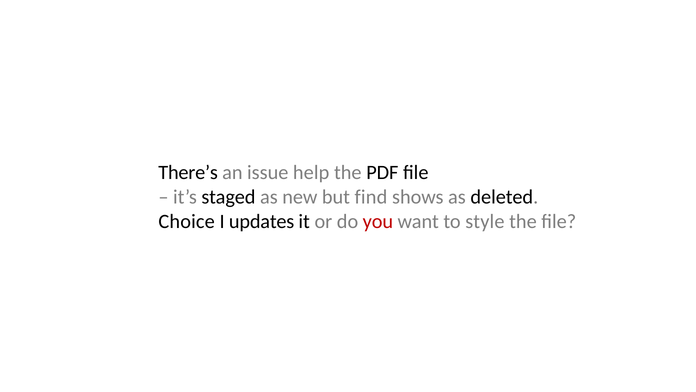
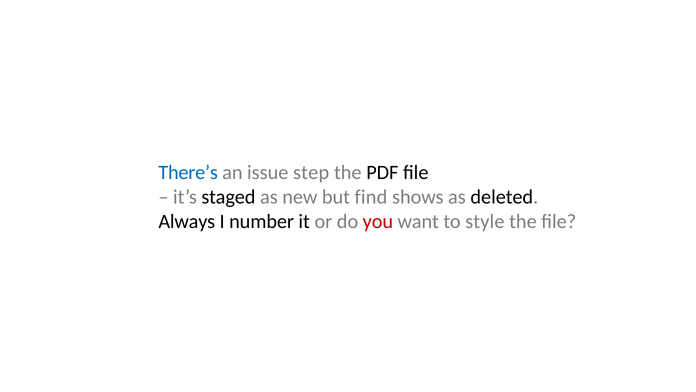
There’s colour: black -> blue (188, 172)
help: help -> step (311, 172)
Choice: Choice -> Always (187, 221)
updates: updates -> number (262, 221)
